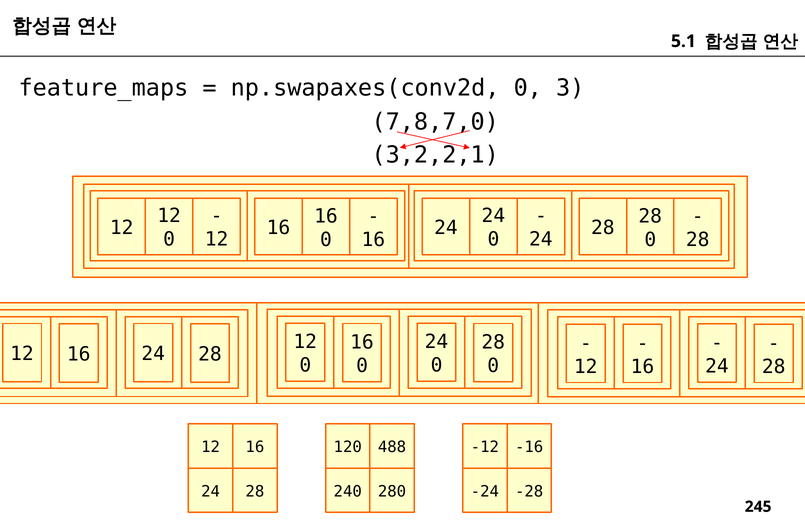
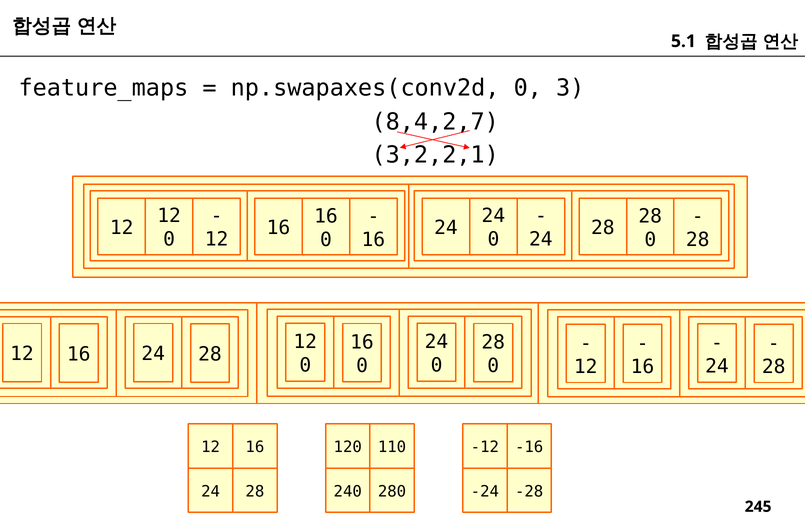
7,8,7,0: 7,8,7,0 -> 8,4,2,7 (435, 122)
488: 488 -> 110 (392, 448)
